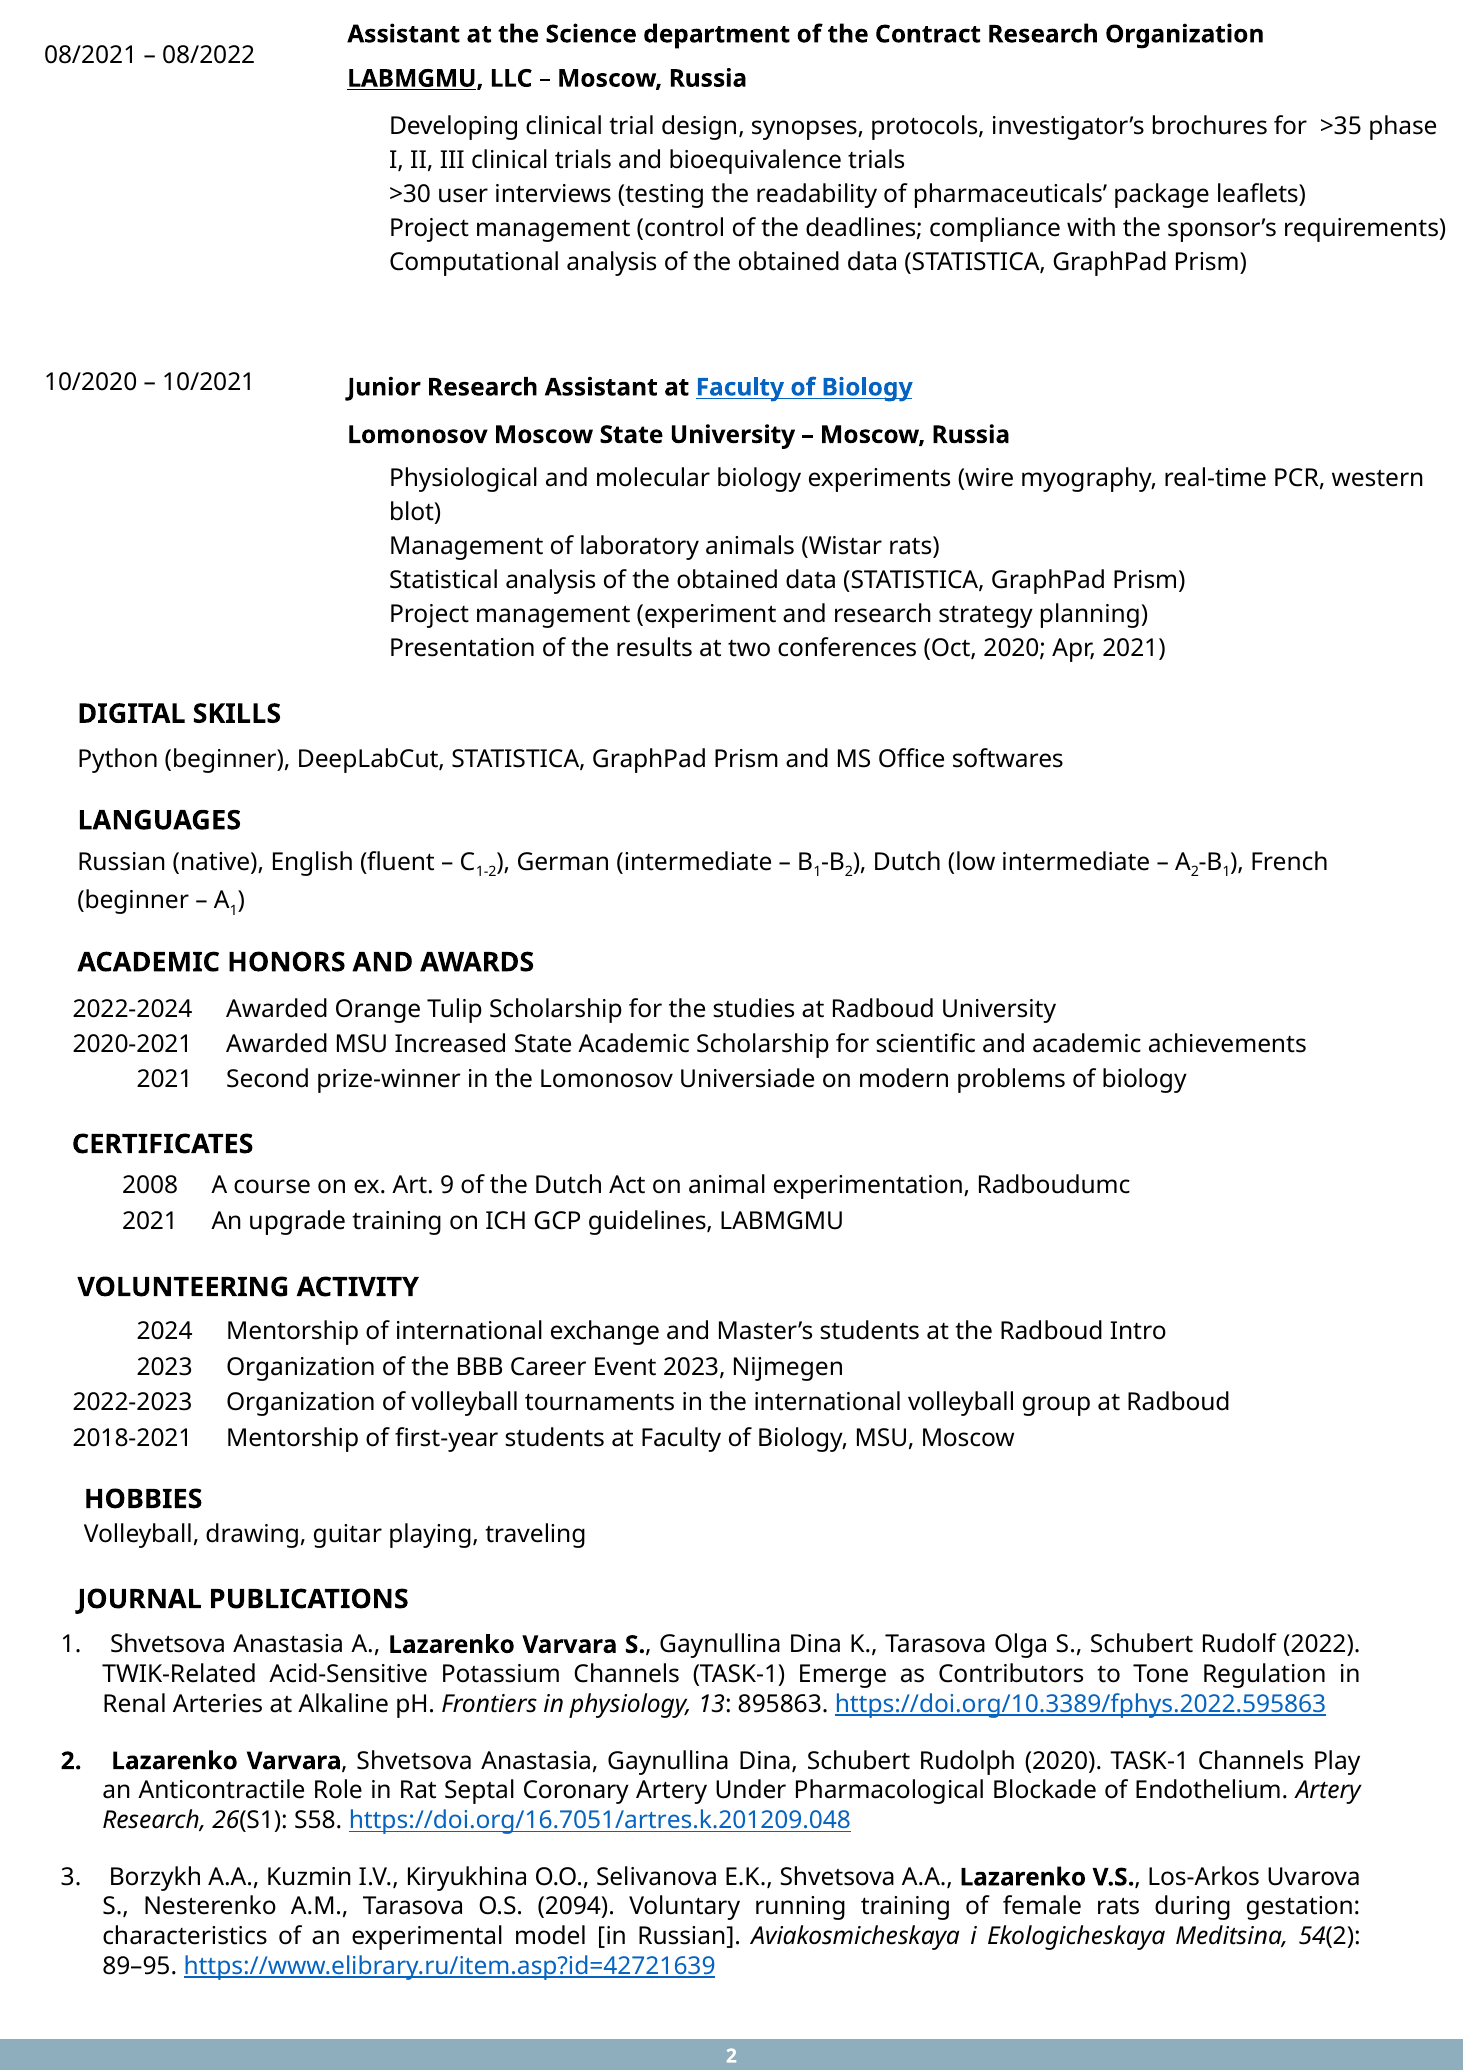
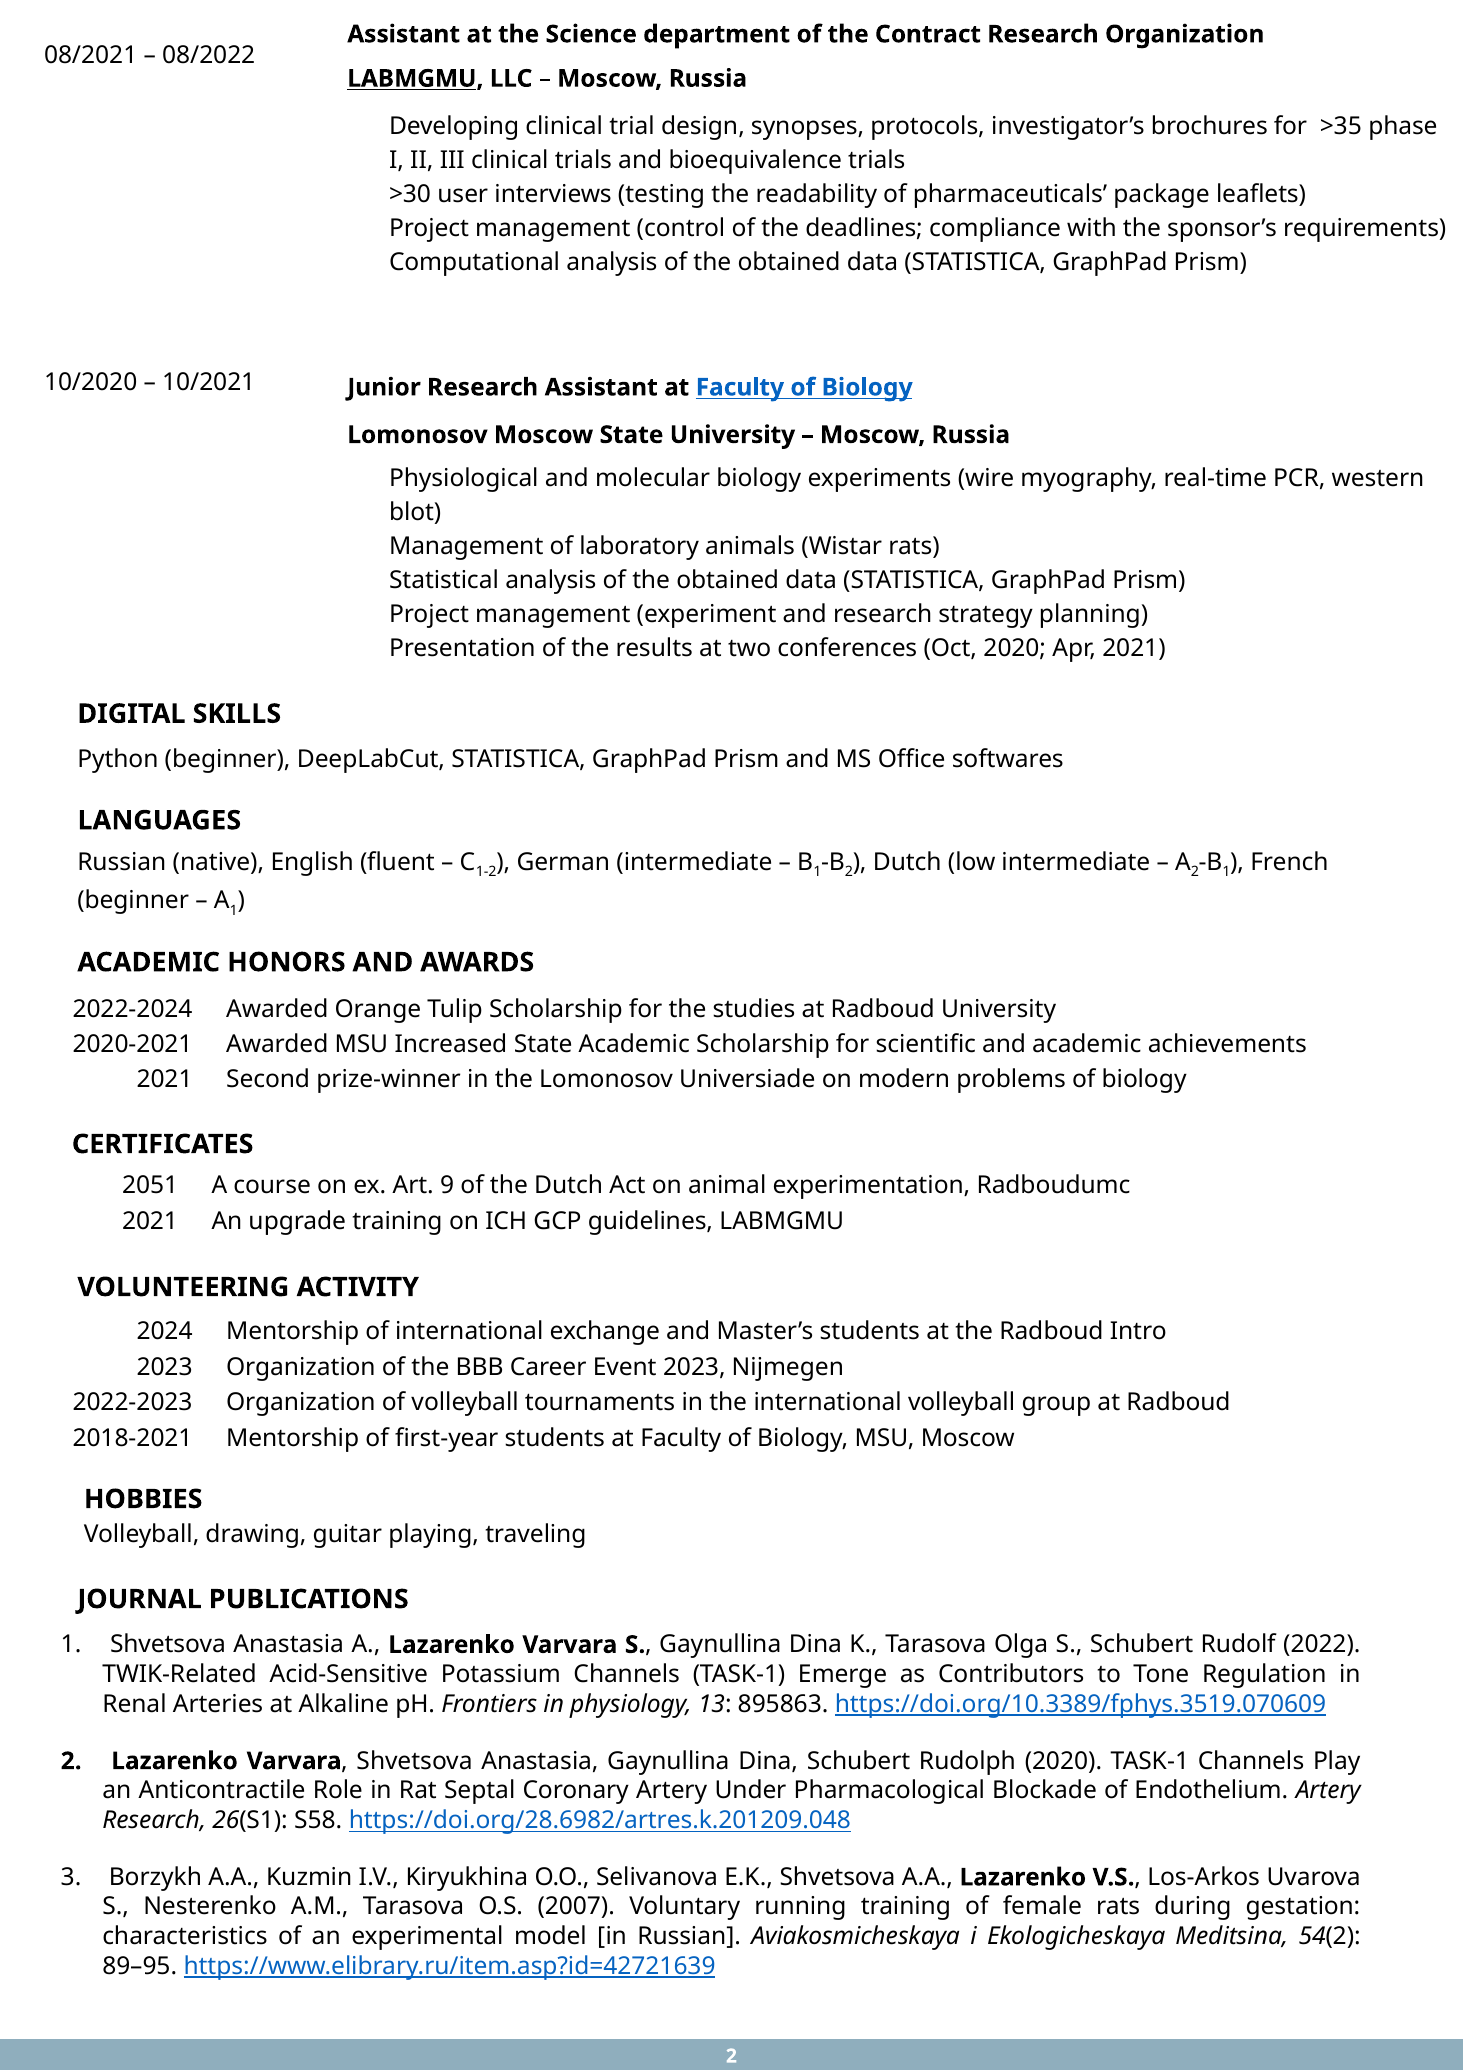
2008: 2008 -> 2051 (150, 1185)
https://doi.org/10.3389/fphys.2022.595863: https://doi.org/10.3389/fphys.2022.595863 -> https://doi.org/10.3389/fphys.3519.070609 (1081, 1703)
https://doi.org/16.7051/artres.k.201209.048: https://doi.org/16.7051/artres.k.201209.048 -> https://doi.org/28.6982/artres.k.201209.048 (600, 1819)
2094: 2094 -> 2007 (576, 1906)
